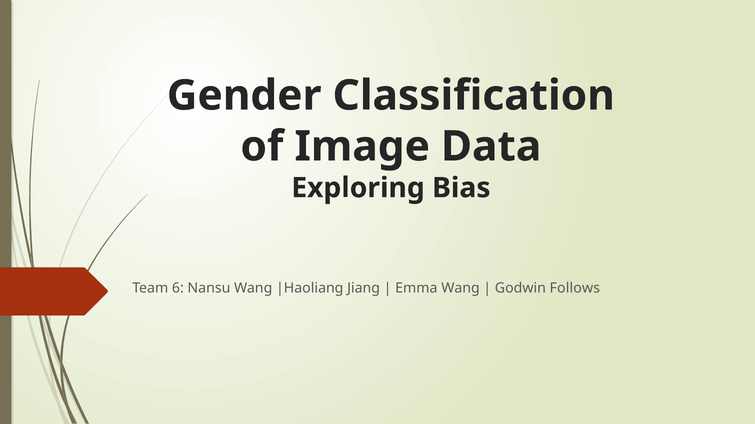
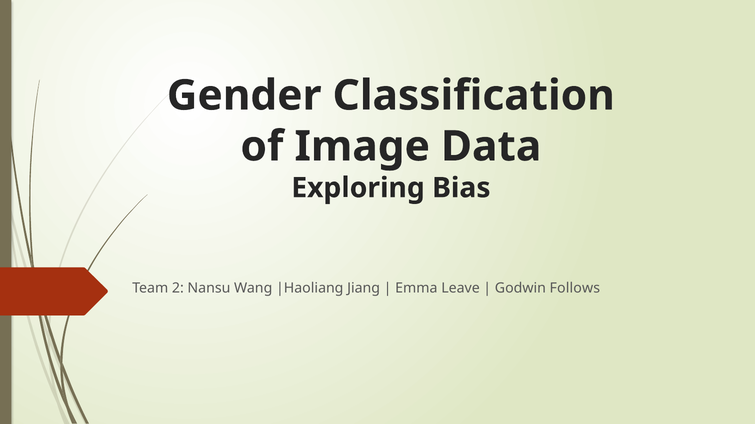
6: 6 -> 2 (178, 288)
Emma Wang: Wang -> Leave (461, 288)
